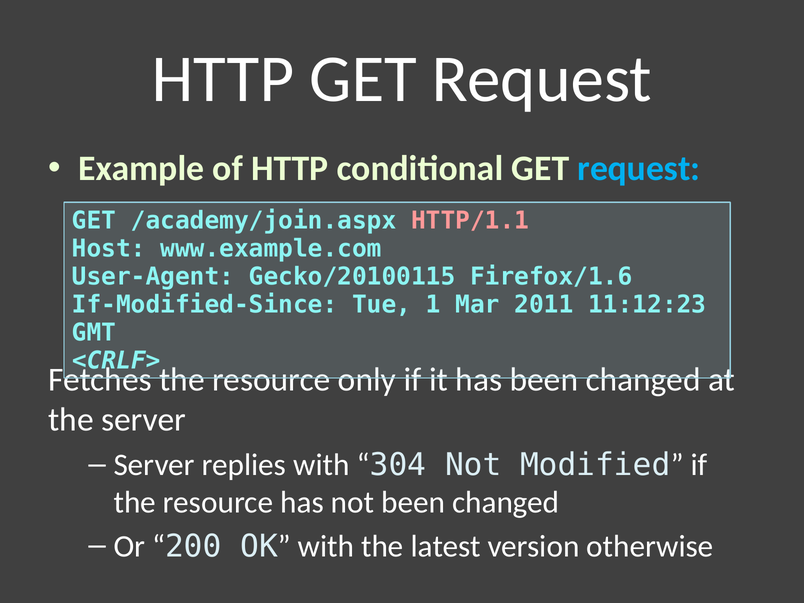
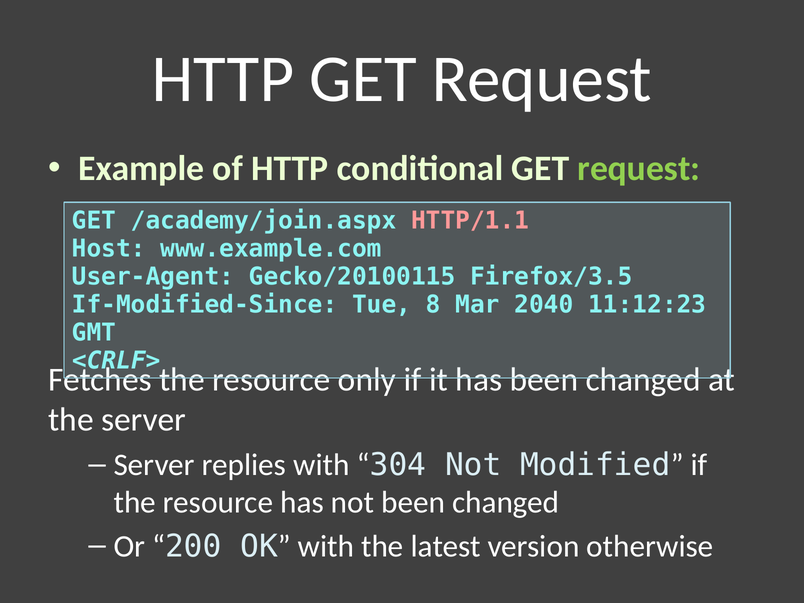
request colour: light blue -> light green (639, 169)
Firefox/1.6: Firefox/1.6 -> Firefox/3.5 (551, 277)
1: 1 -> 8 (433, 305)
2011: 2011 -> 2040 (544, 305)
